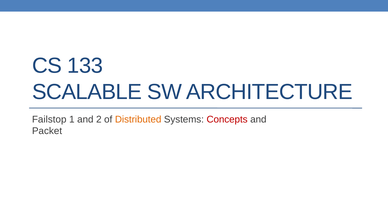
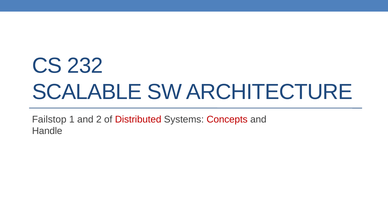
133: 133 -> 232 (85, 66)
Distributed colour: orange -> red (138, 120)
Packet: Packet -> Handle (47, 131)
